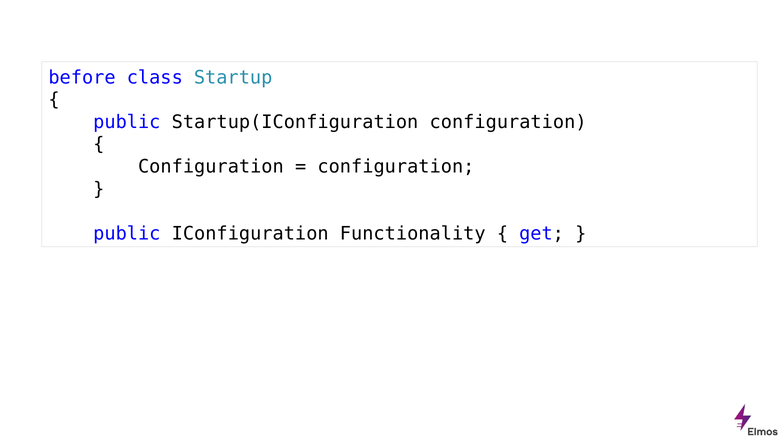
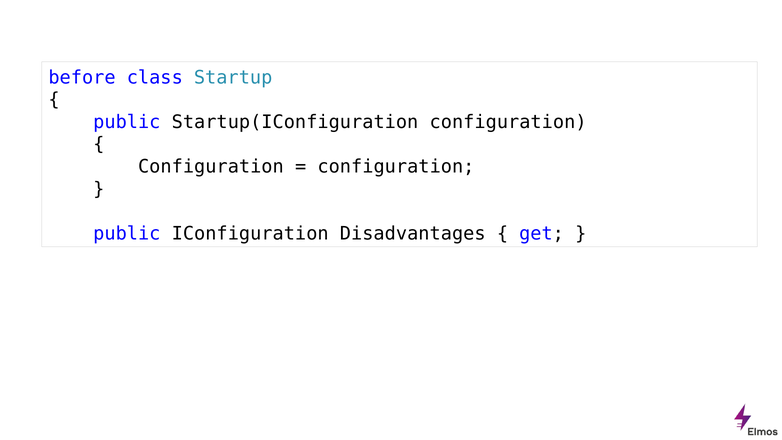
Functionality: Functionality -> Disadvantages (413, 234)
